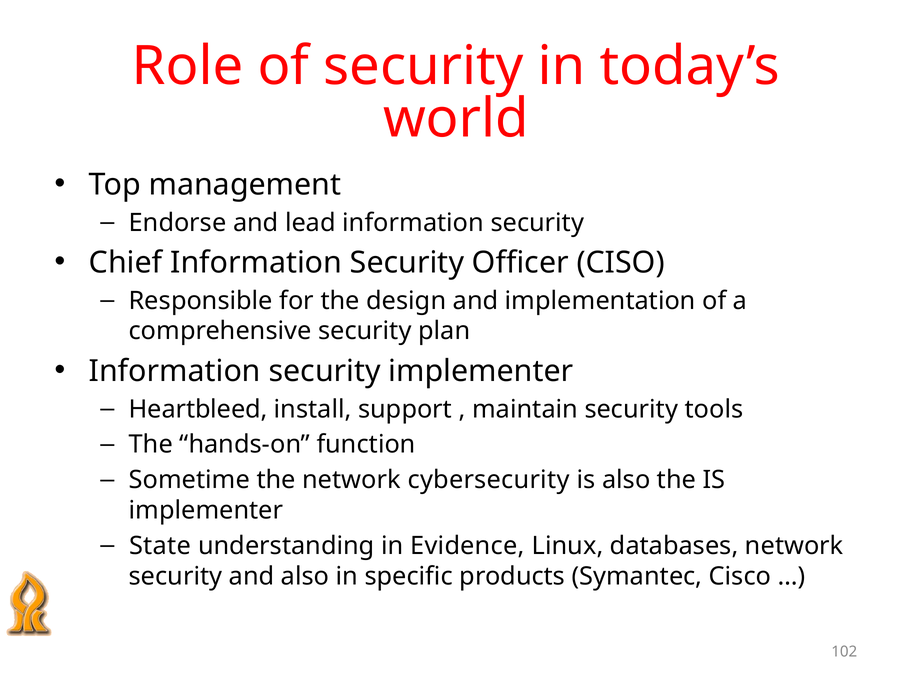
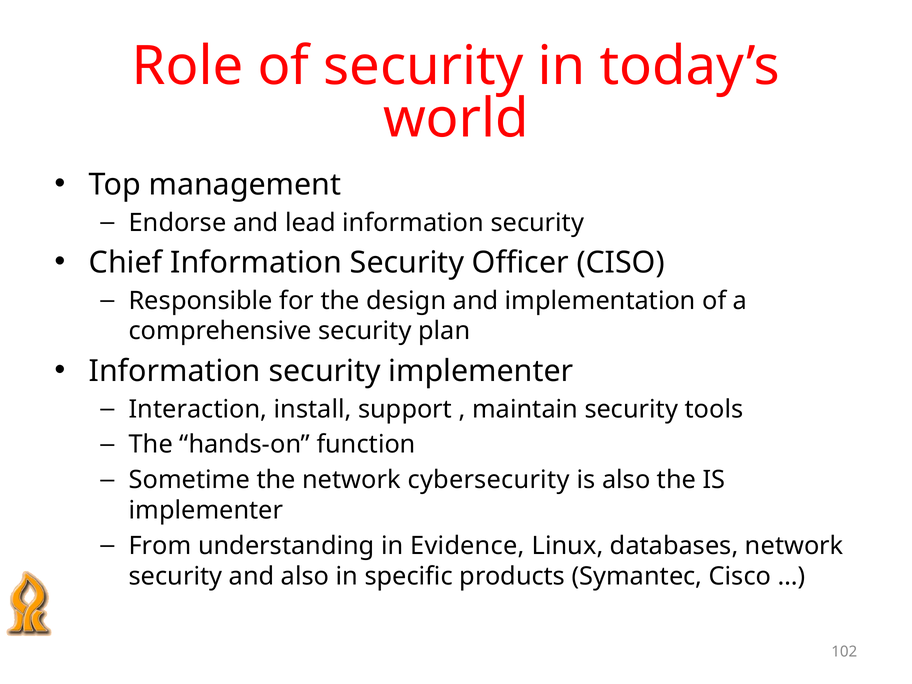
Heartbleed: Heartbleed -> Interaction (198, 409)
State: State -> From (160, 546)
